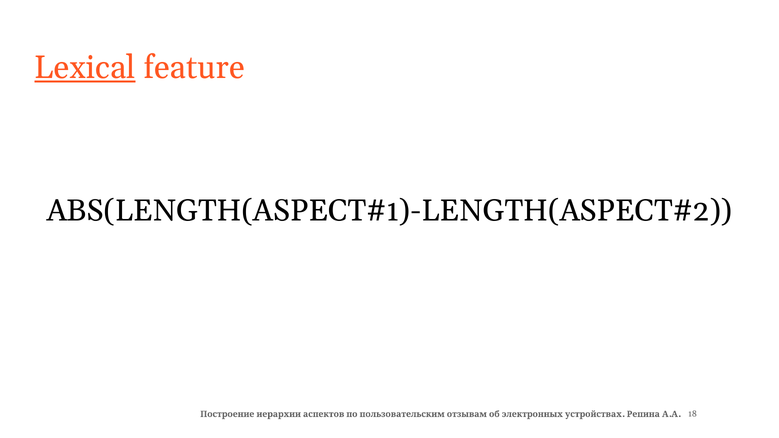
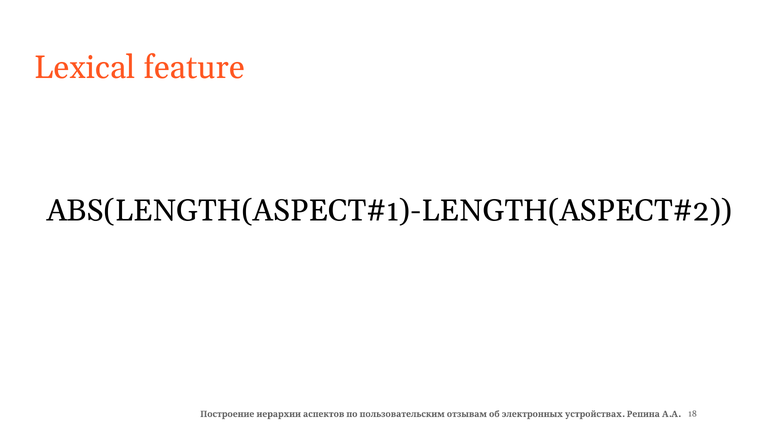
Lexical underline: present -> none (85, 67)
